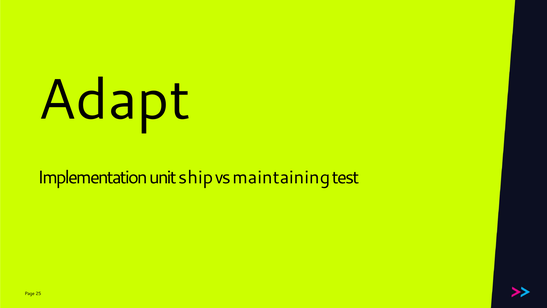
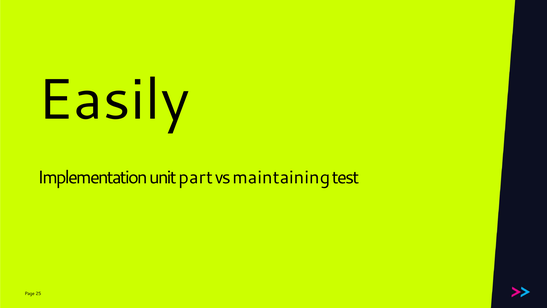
Adapt: Adapt -> Easily (114, 100)
ship: ship -> part (196, 177)
